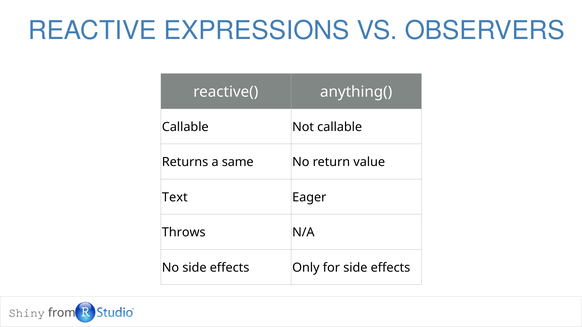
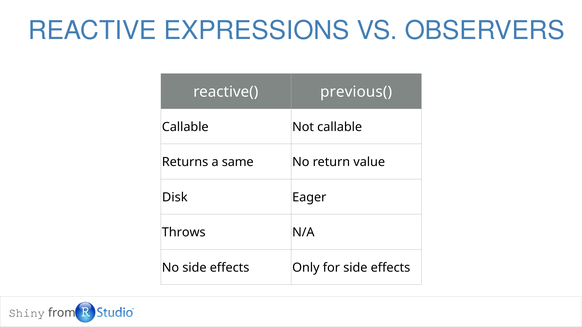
anything(: anything( -> previous( (356, 92)
Text: Text -> Disk (175, 198)
